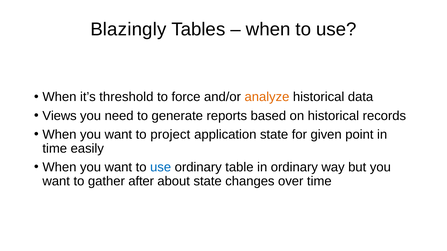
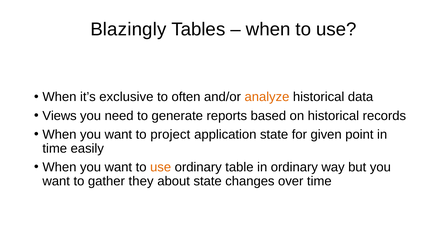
threshold: threshold -> exclusive (126, 97)
force: force -> often (186, 97)
use colour: blue -> orange (161, 167)
after: after -> they (141, 182)
